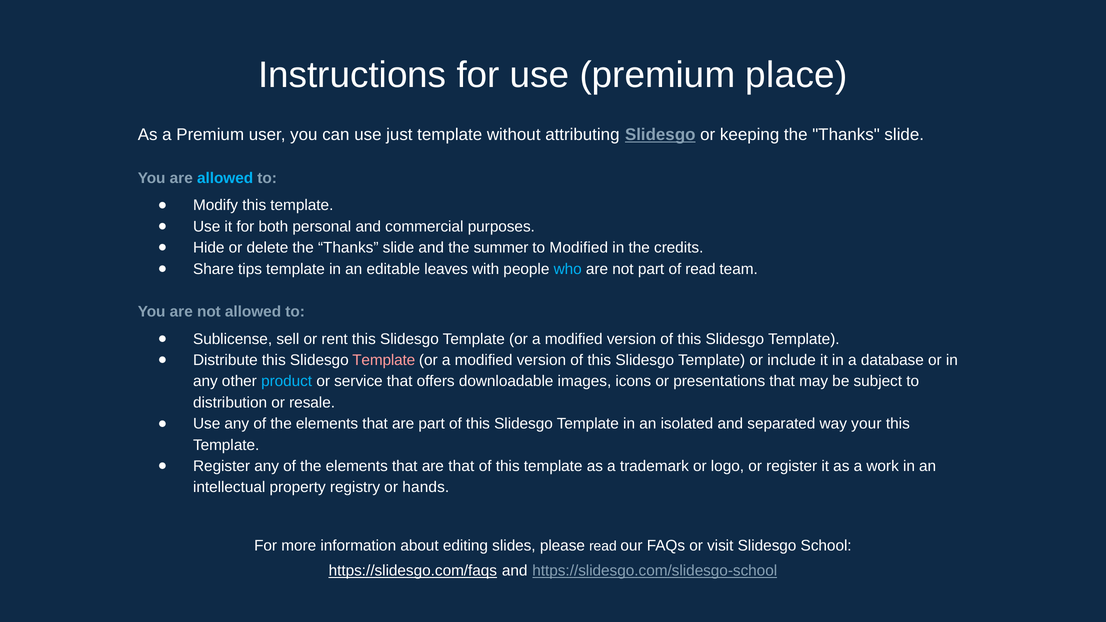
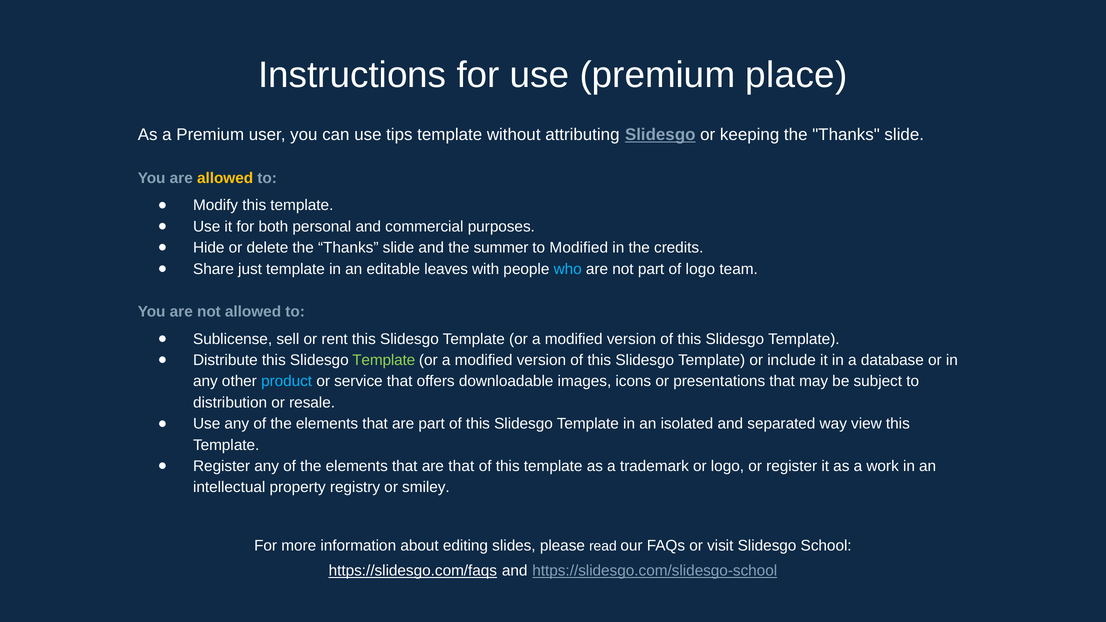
just: just -> tips (399, 135)
allowed colour: light blue -> yellow (225, 178)
tips: tips -> just (250, 269)
of read: read -> logo (700, 269)
Template colour: pink -> light green (384, 360)
your: your -> view (866, 424)
hands: hands -> smiley (426, 488)
